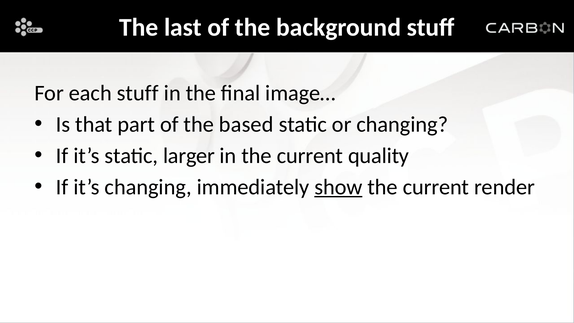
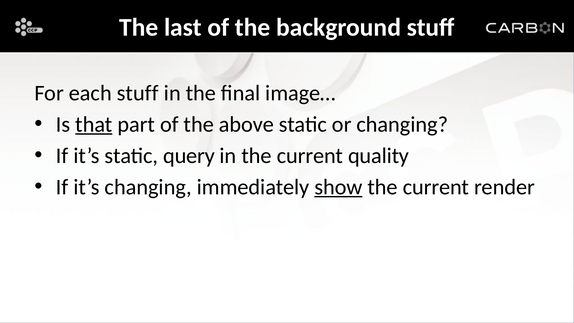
that underline: none -> present (94, 124)
based: based -> above (246, 124)
larger: larger -> query (189, 156)
